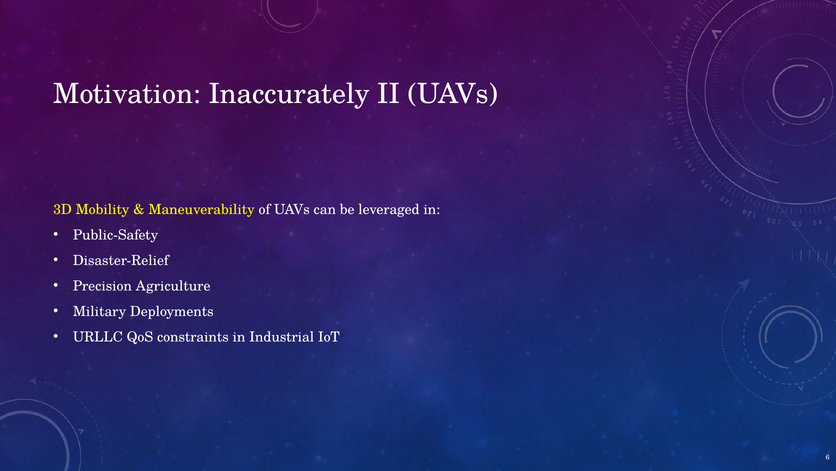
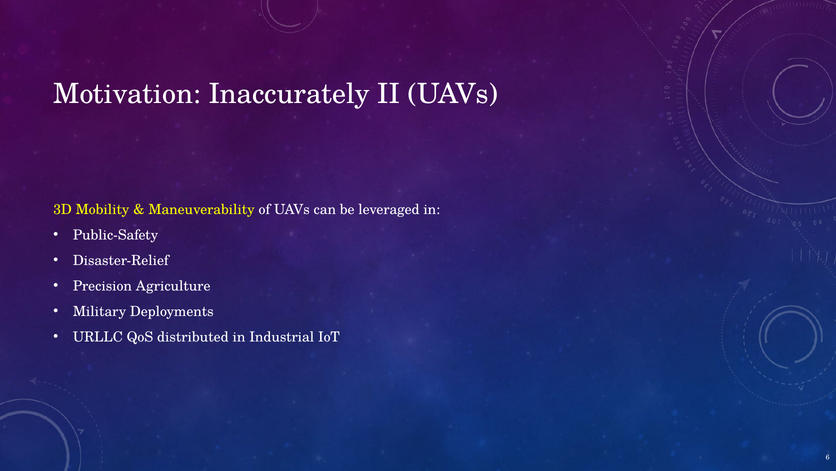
constraints: constraints -> distributed (193, 337)
